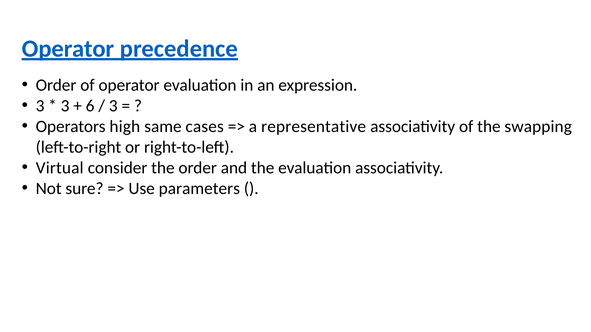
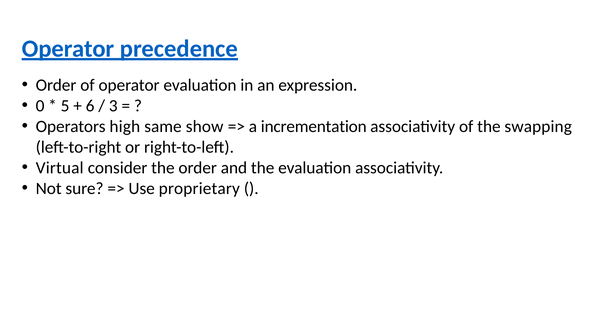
3: 3 -> 0 (40, 106)
3: 3 -> 5 (65, 106)
cases: cases -> show (205, 127)
representative: representative -> incrementation (314, 127)
parameters: parameters -> proprietary (199, 189)
